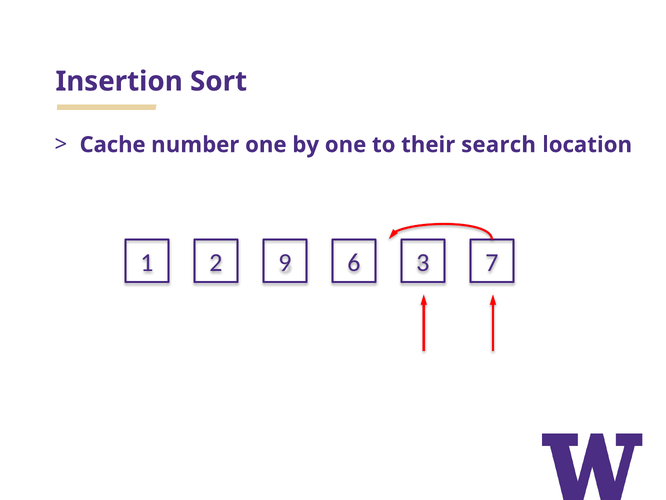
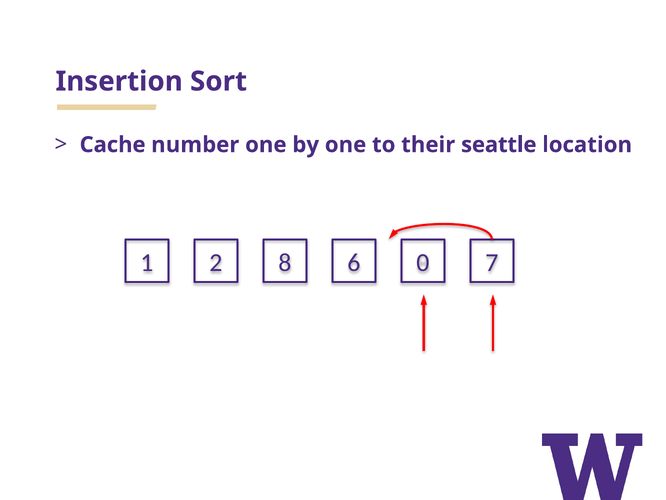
search: search -> seattle (499, 145)
9: 9 -> 8 (285, 262)
3: 3 -> 0 (423, 262)
